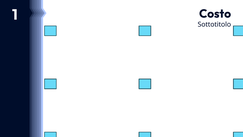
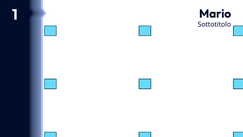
Costo: Costo -> Mario (215, 14)
